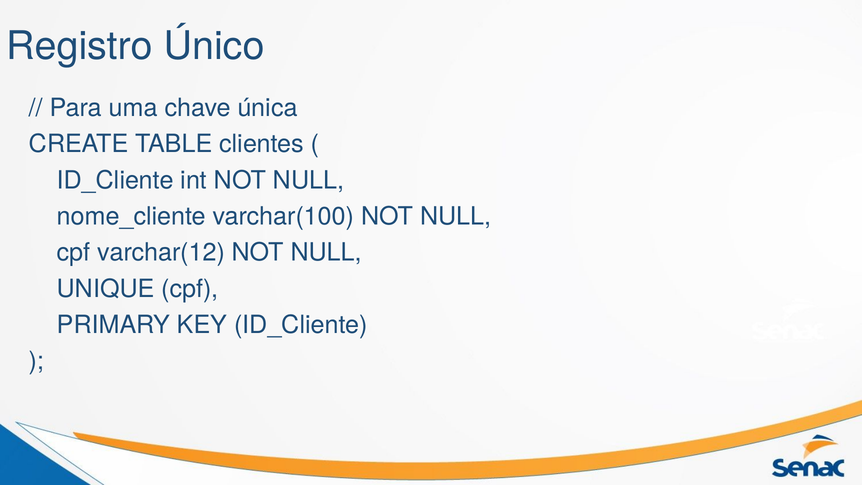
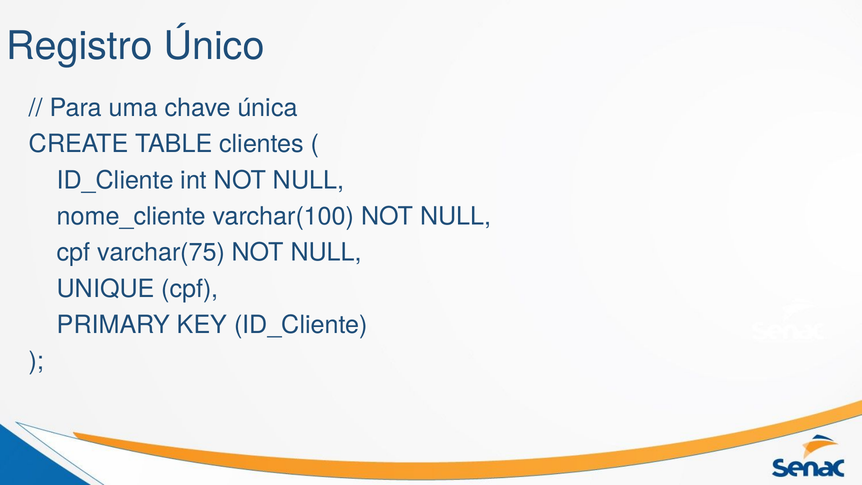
varchar(12: varchar(12 -> varchar(75 (161, 253)
